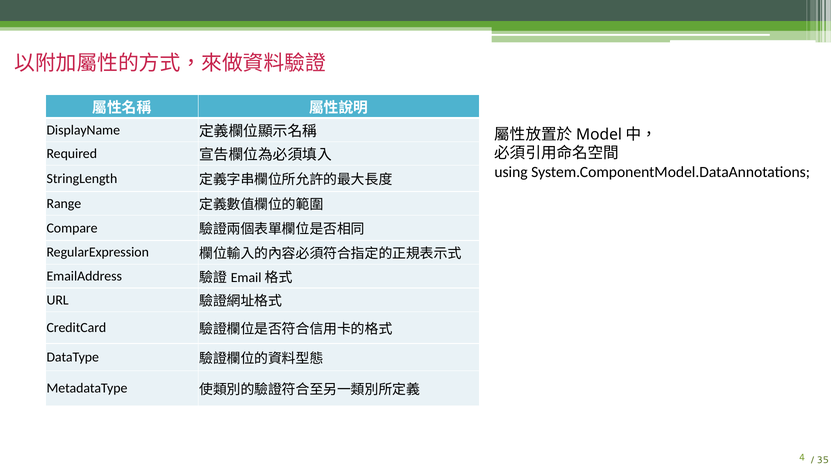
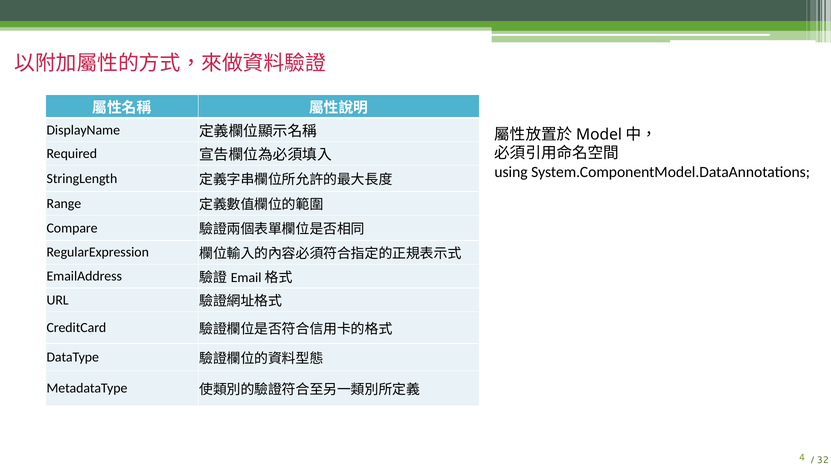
35: 35 -> 32 (823, 460)
